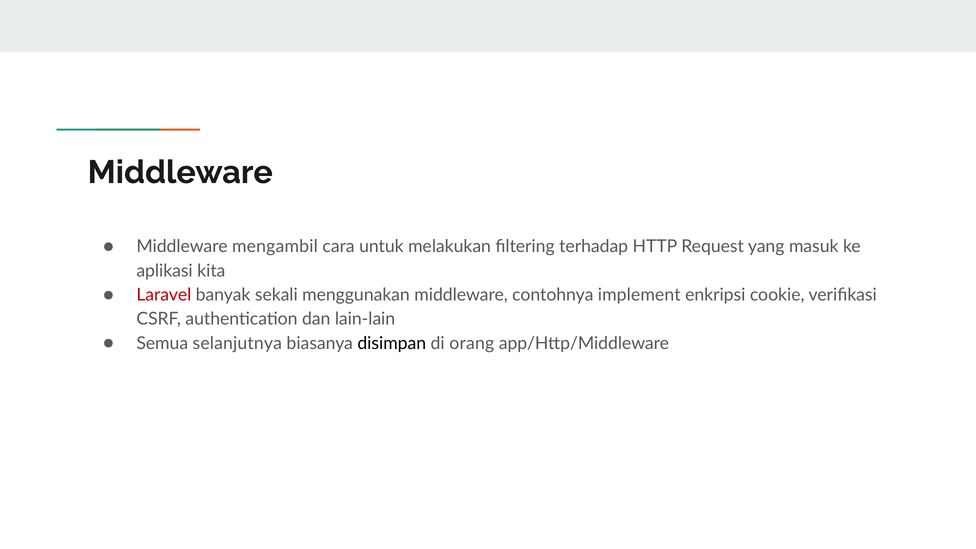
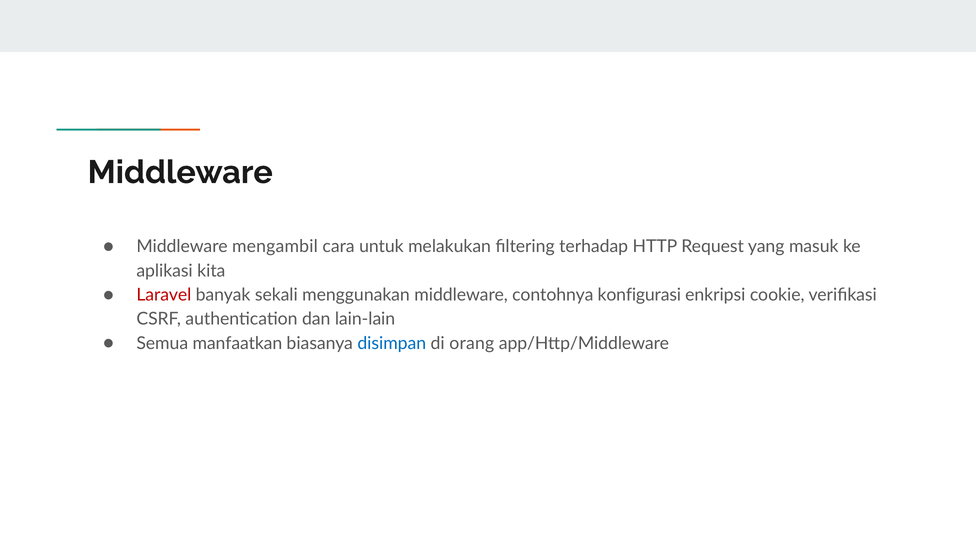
implement: implement -> konfigurasi (639, 295)
selanjutnya: selanjutnya -> manfaatkan (237, 343)
disimpan colour: black -> blue (392, 343)
